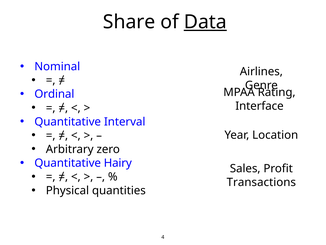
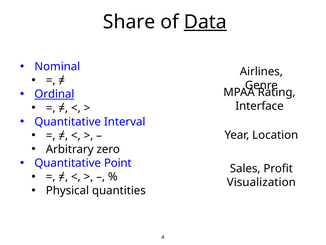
Ordinal underline: none -> present (54, 94)
Hairy: Hairy -> Point (118, 163)
Transactions: Transactions -> Visualization (261, 182)
